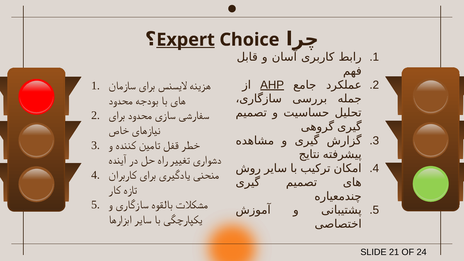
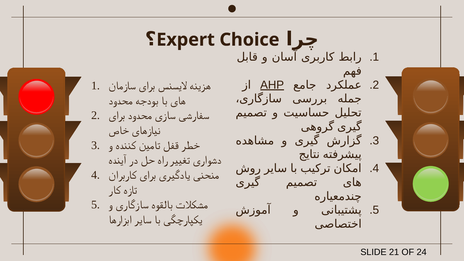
Expert underline: present -> none (186, 40)
